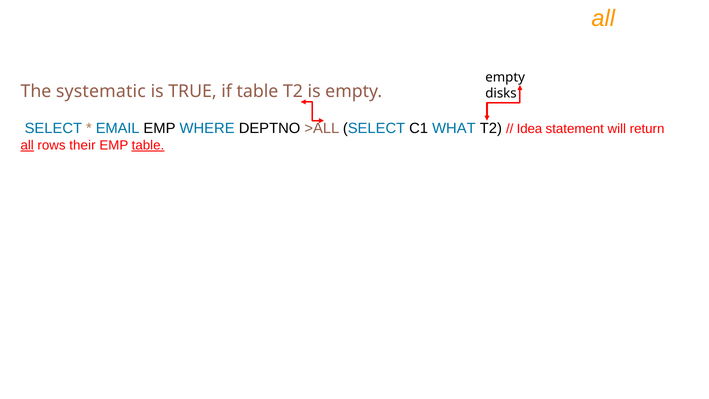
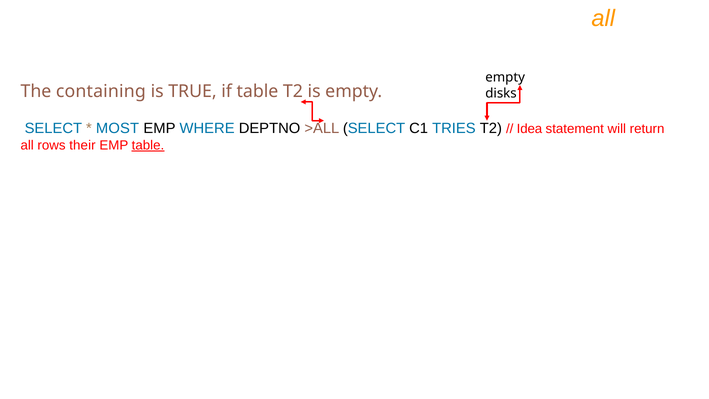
systematic: systematic -> containing (101, 91)
EMAIL: EMAIL -> MOST (117, 129)
WHAT: WHAT -> TRIES (454, 129)
all underline: present -> none (27, 145)
